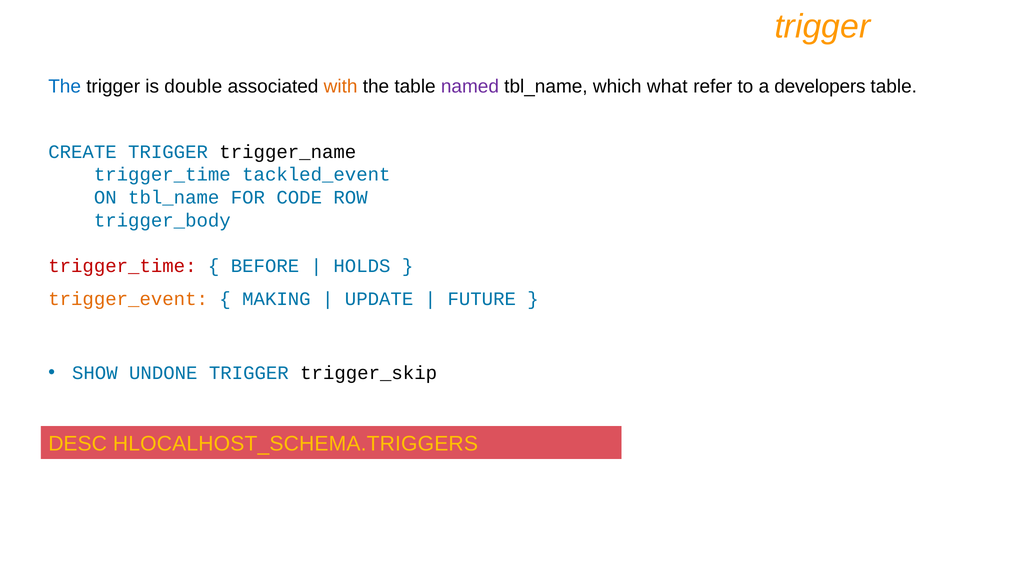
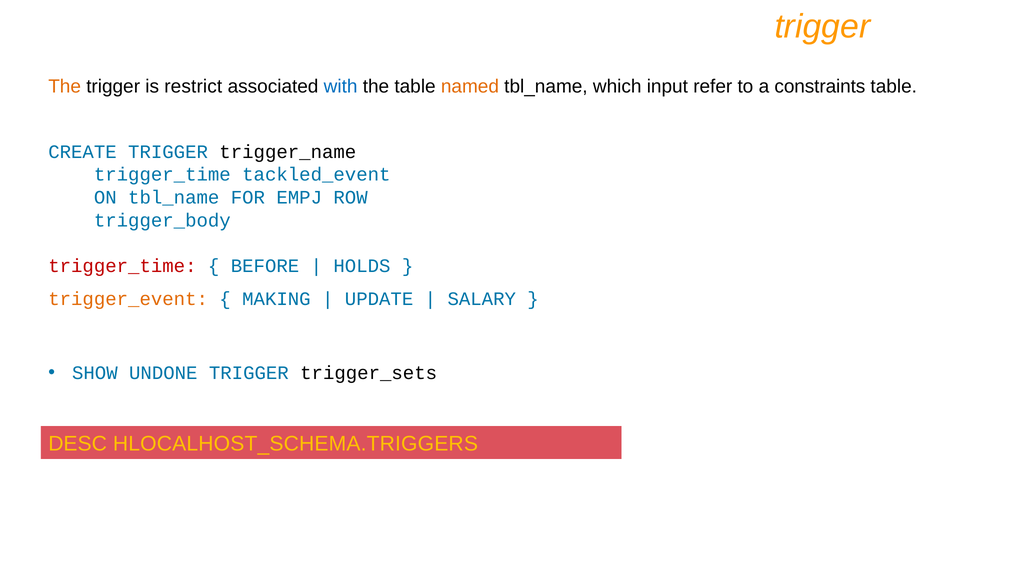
The colour: blue -> orange (65, 86)
double: double -> restrict (193, 86)
with colour: orange -> blue (341, 86)
named colour: purple -> orange (470, 86)
what: what -> input (667, 86)
developers: developers -> constraints (820, 86)
CODE: CODE -> EMPJ (299, 197)
FUTURE: FUTURE -> SALARY (482, 299)
trigger_skip: trigger_skip -> trigger_sets (369, 373)
